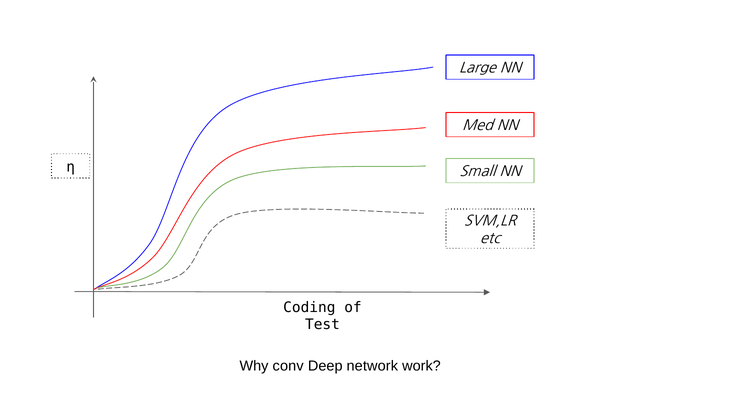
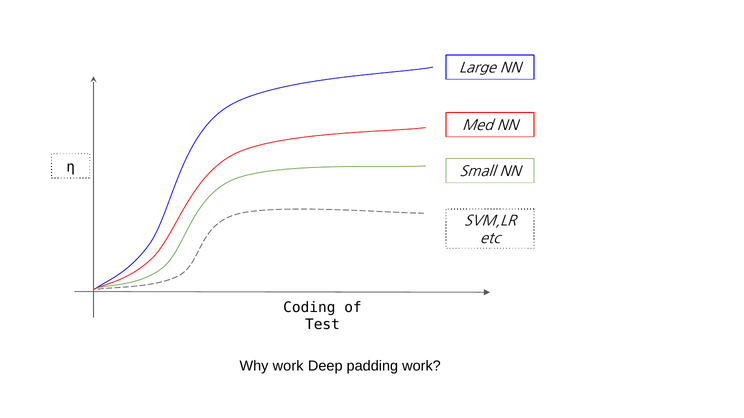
Why conv: conv -> work (288, 366)
network: network -> padding (372, 366)
